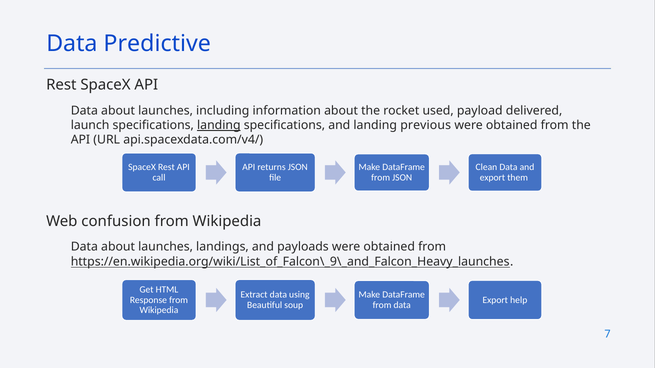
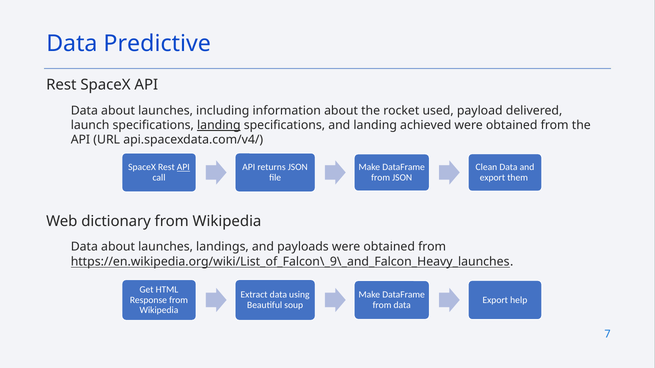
previous: previous -> achieved (426, 125)
API underline: none -> present (183, 167)
confusion: confusion -> dictionary (116, 221)
